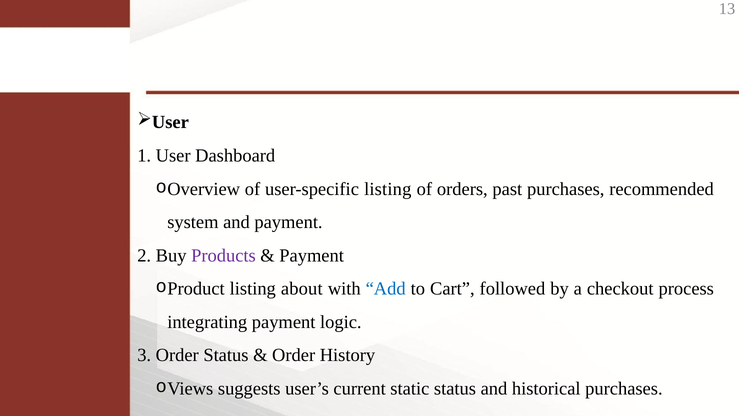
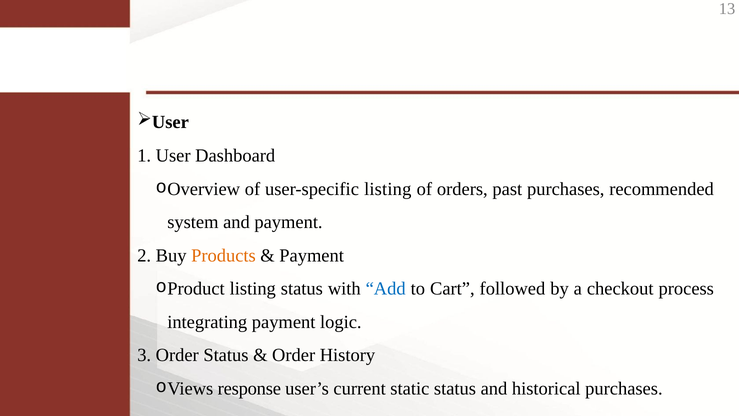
Products colour: purple -> orange (223, 255)
listing about: about -> status (302, 289)
suggests: suggests -> response (249, 388)
